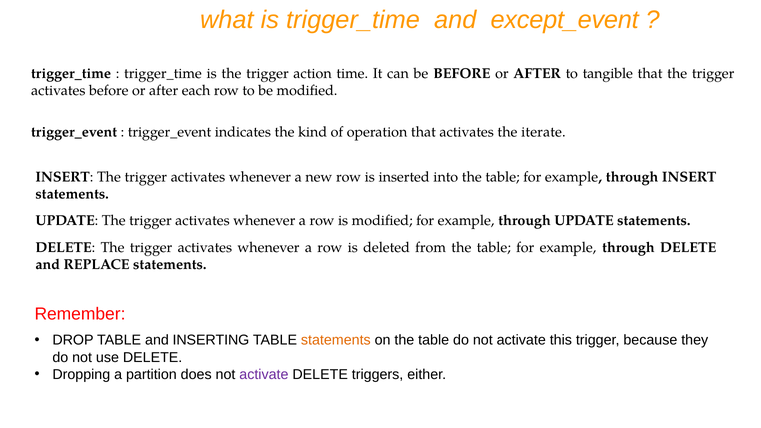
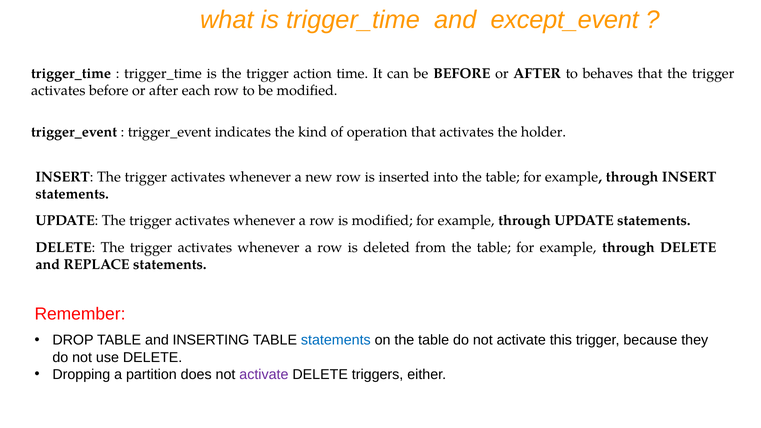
tangible: tangible -> behaves (608, 74)
iterate: iterate -> holder (544, 132)
statements colour: orange -> blue (336, 340)
